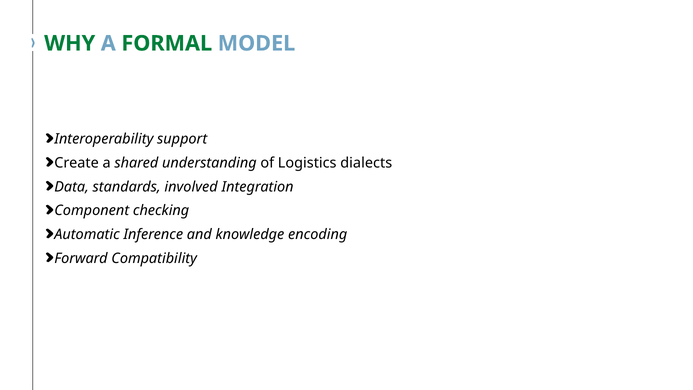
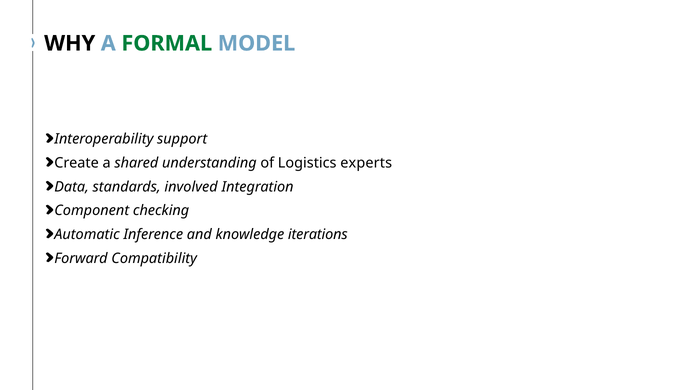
WHY colour: green -> black (70, 43)
dialects: dialects -> experts (366, 163)
encoding: encoding -> iterations (318, 234)
